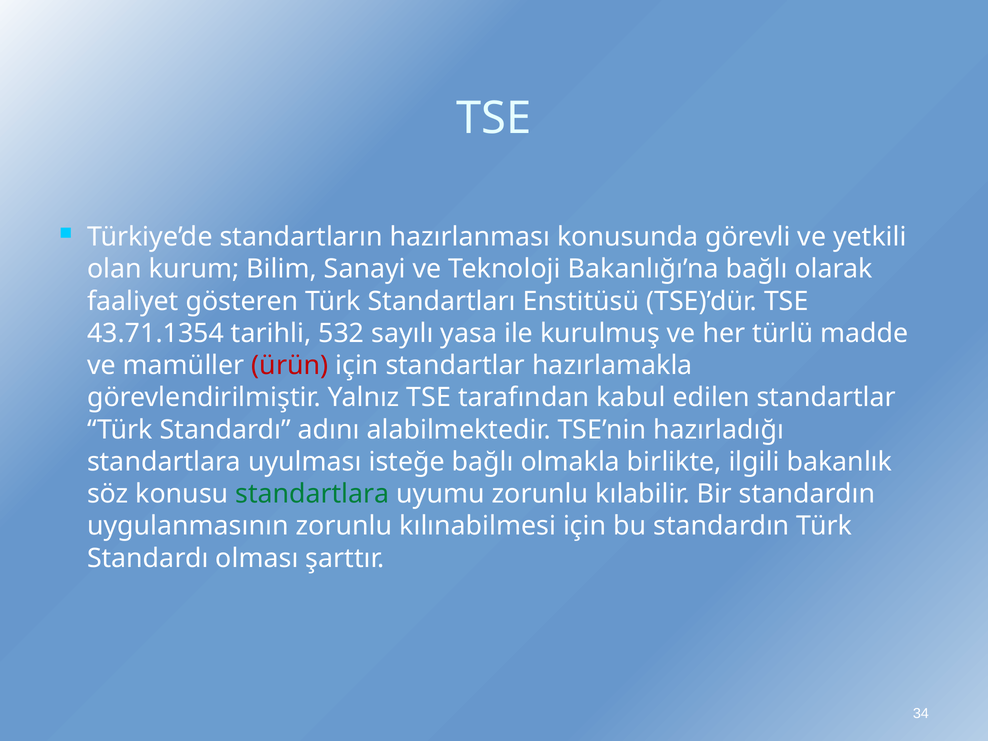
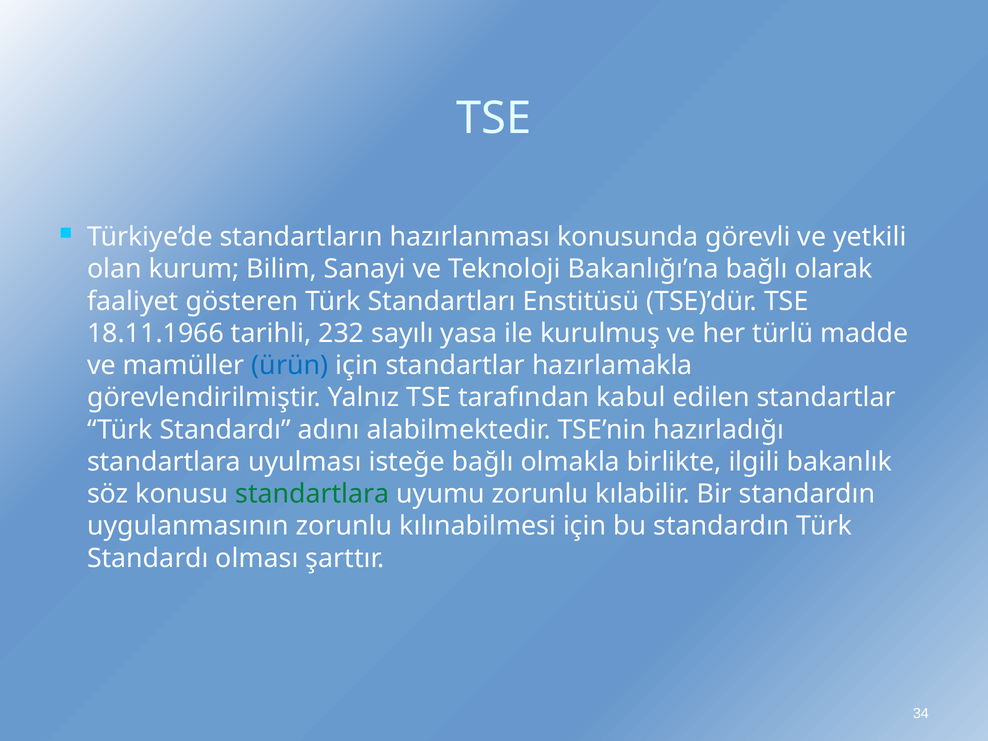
43.71.1354: 43.71.1354 -> 18.11.1966 (156, 333)
532: 532 -> 232 (341, 333)
ürün colour: red -> blue (290, 365)
